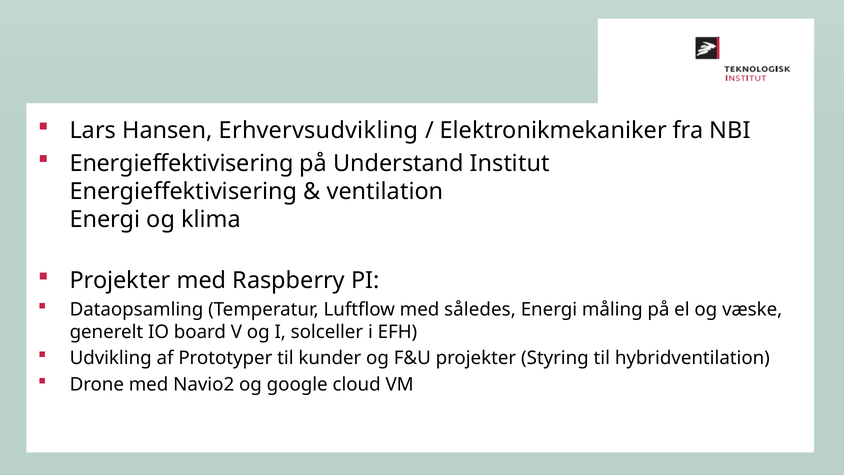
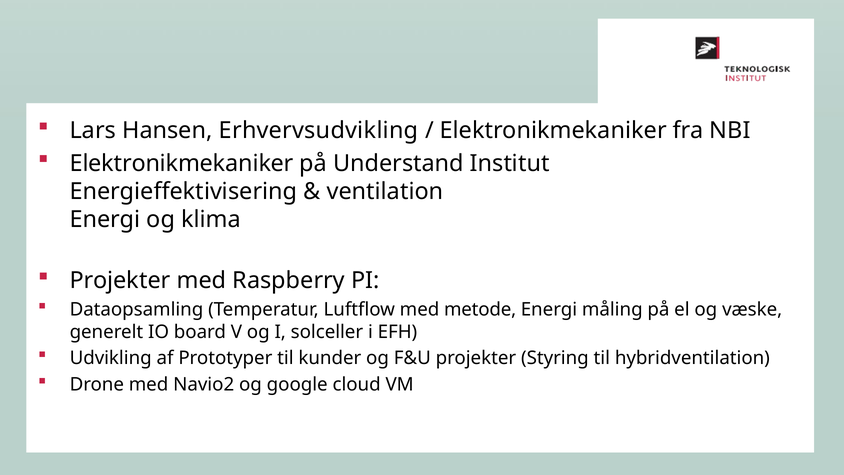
Energieffektivisering: Energieffektivisering -> Elektronikmekaniker (182, 163)
således: således -> metode (480, 309)
